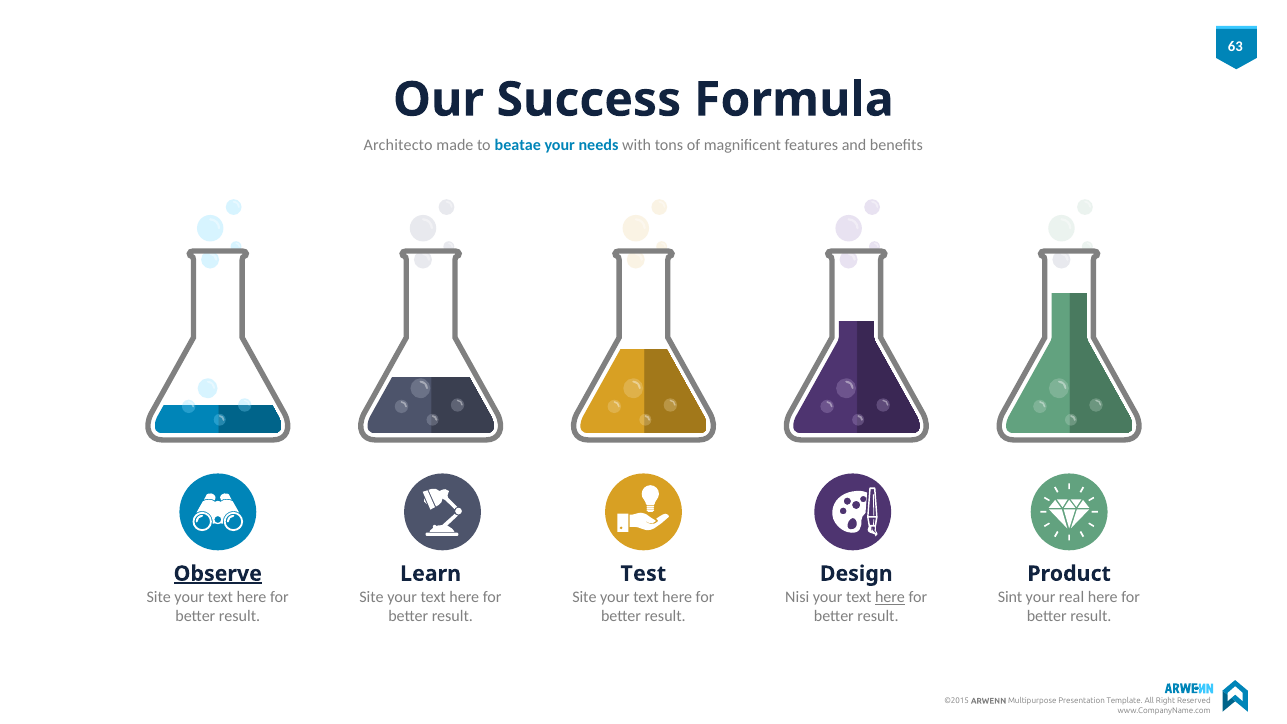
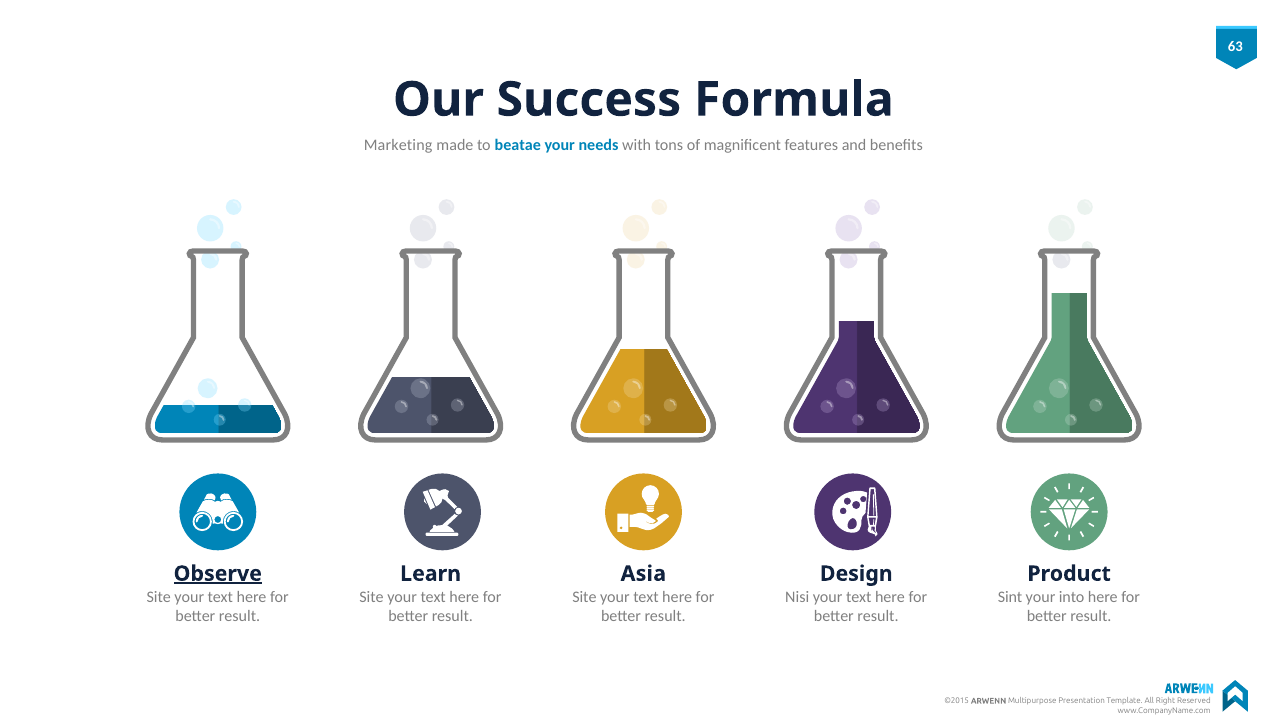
Architecto: Architecto -> Marketing (398, 145)
Test: Test -> Asia (643, 574)
here underline: present -> none (890, 597)
real: real -> into (1072, 597)
